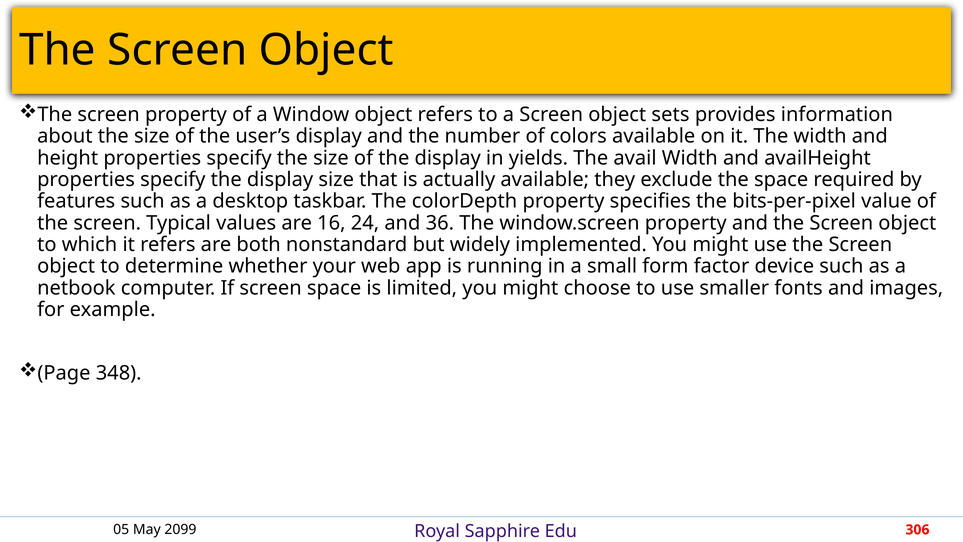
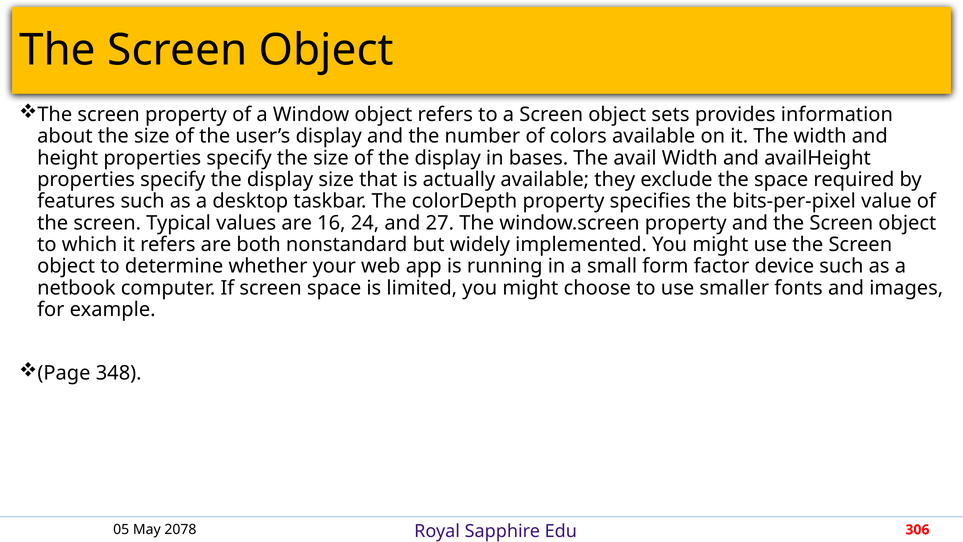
yields: yields -> bases (539, 158)
36: 36 -> 27 (440, 223)
2099: 2099 -> 2078 (180, 529)
